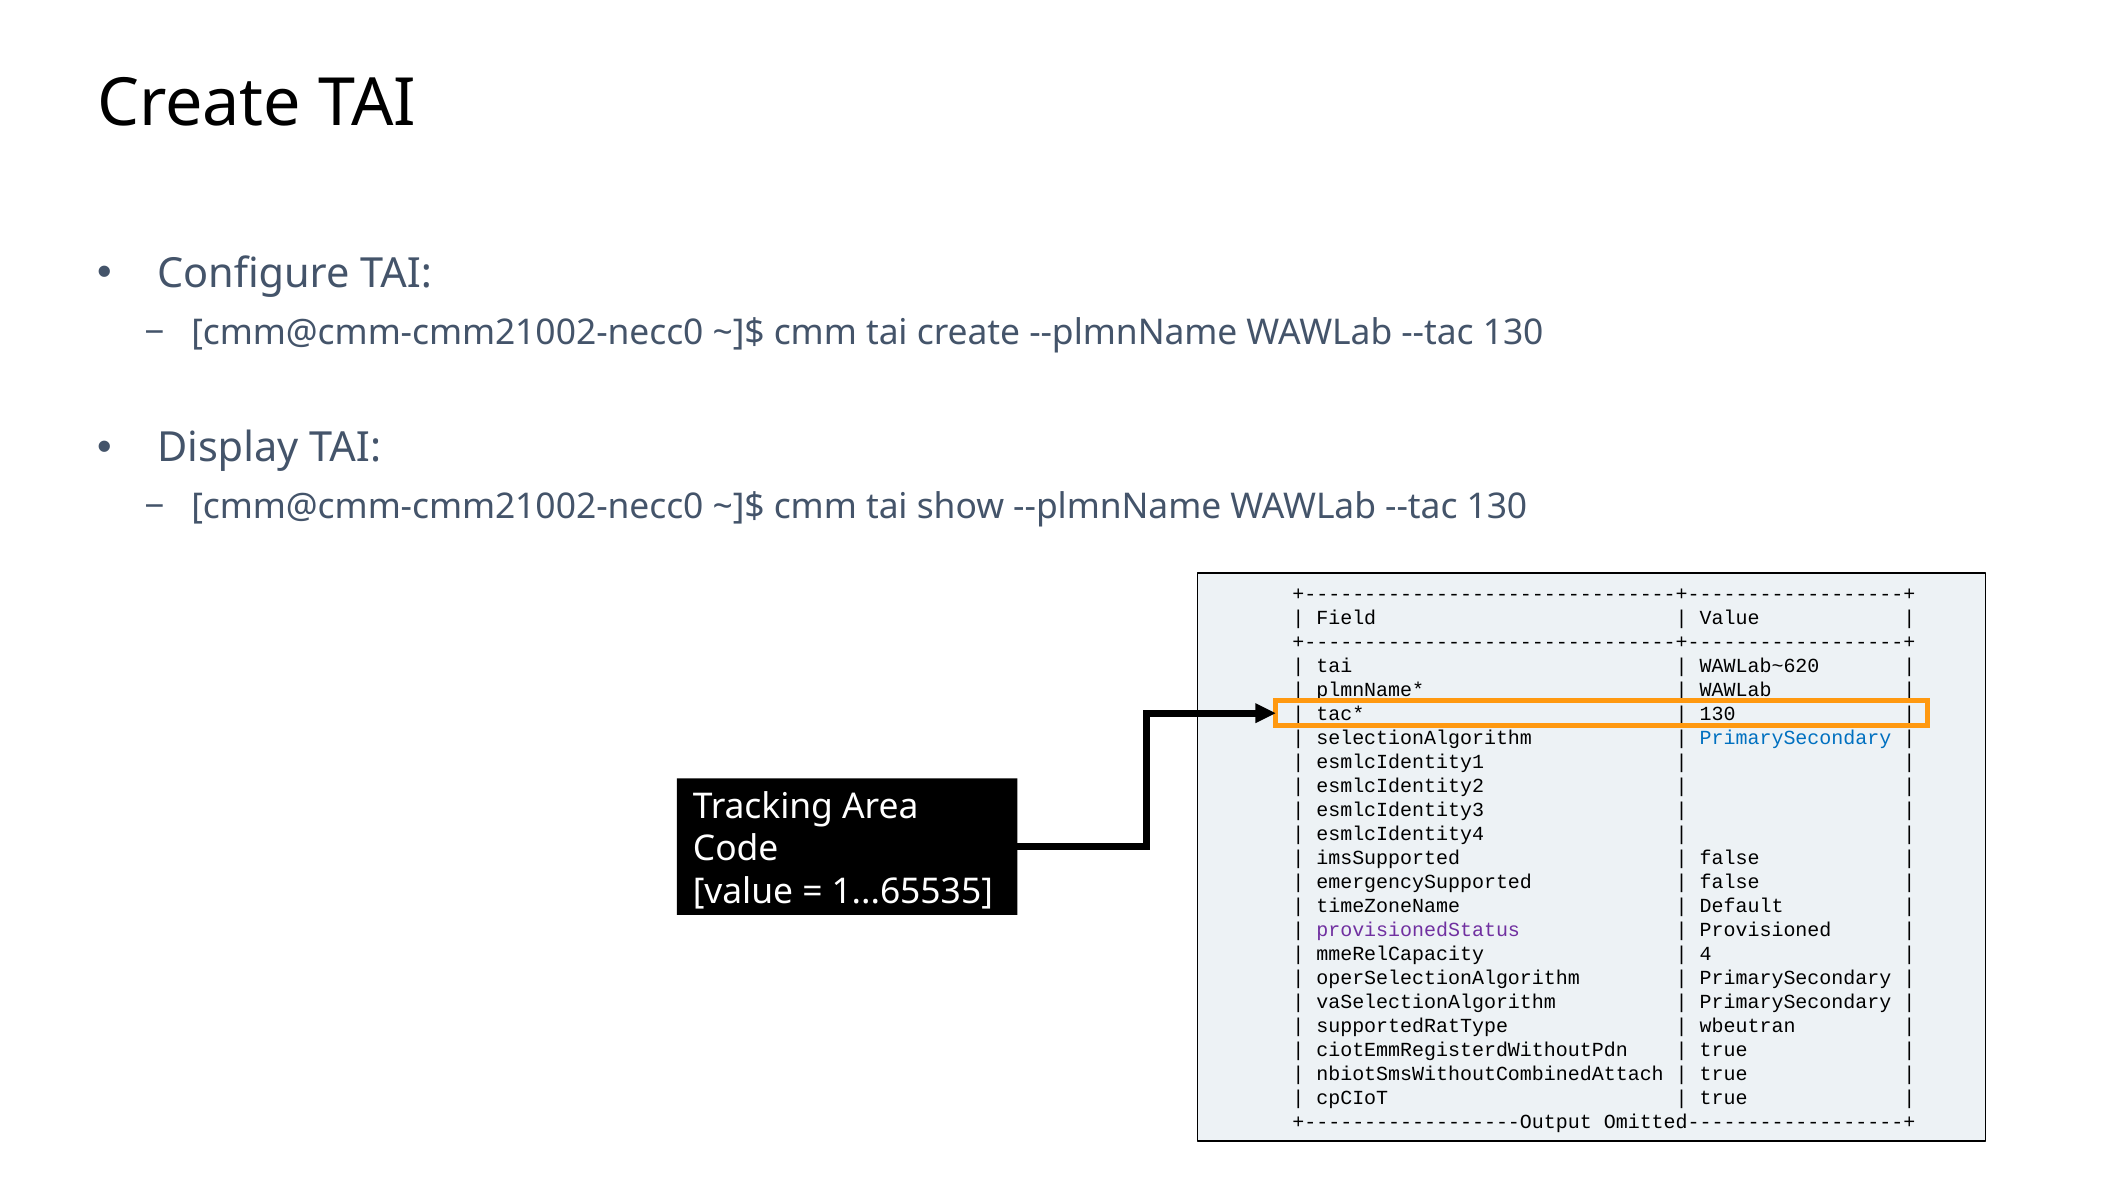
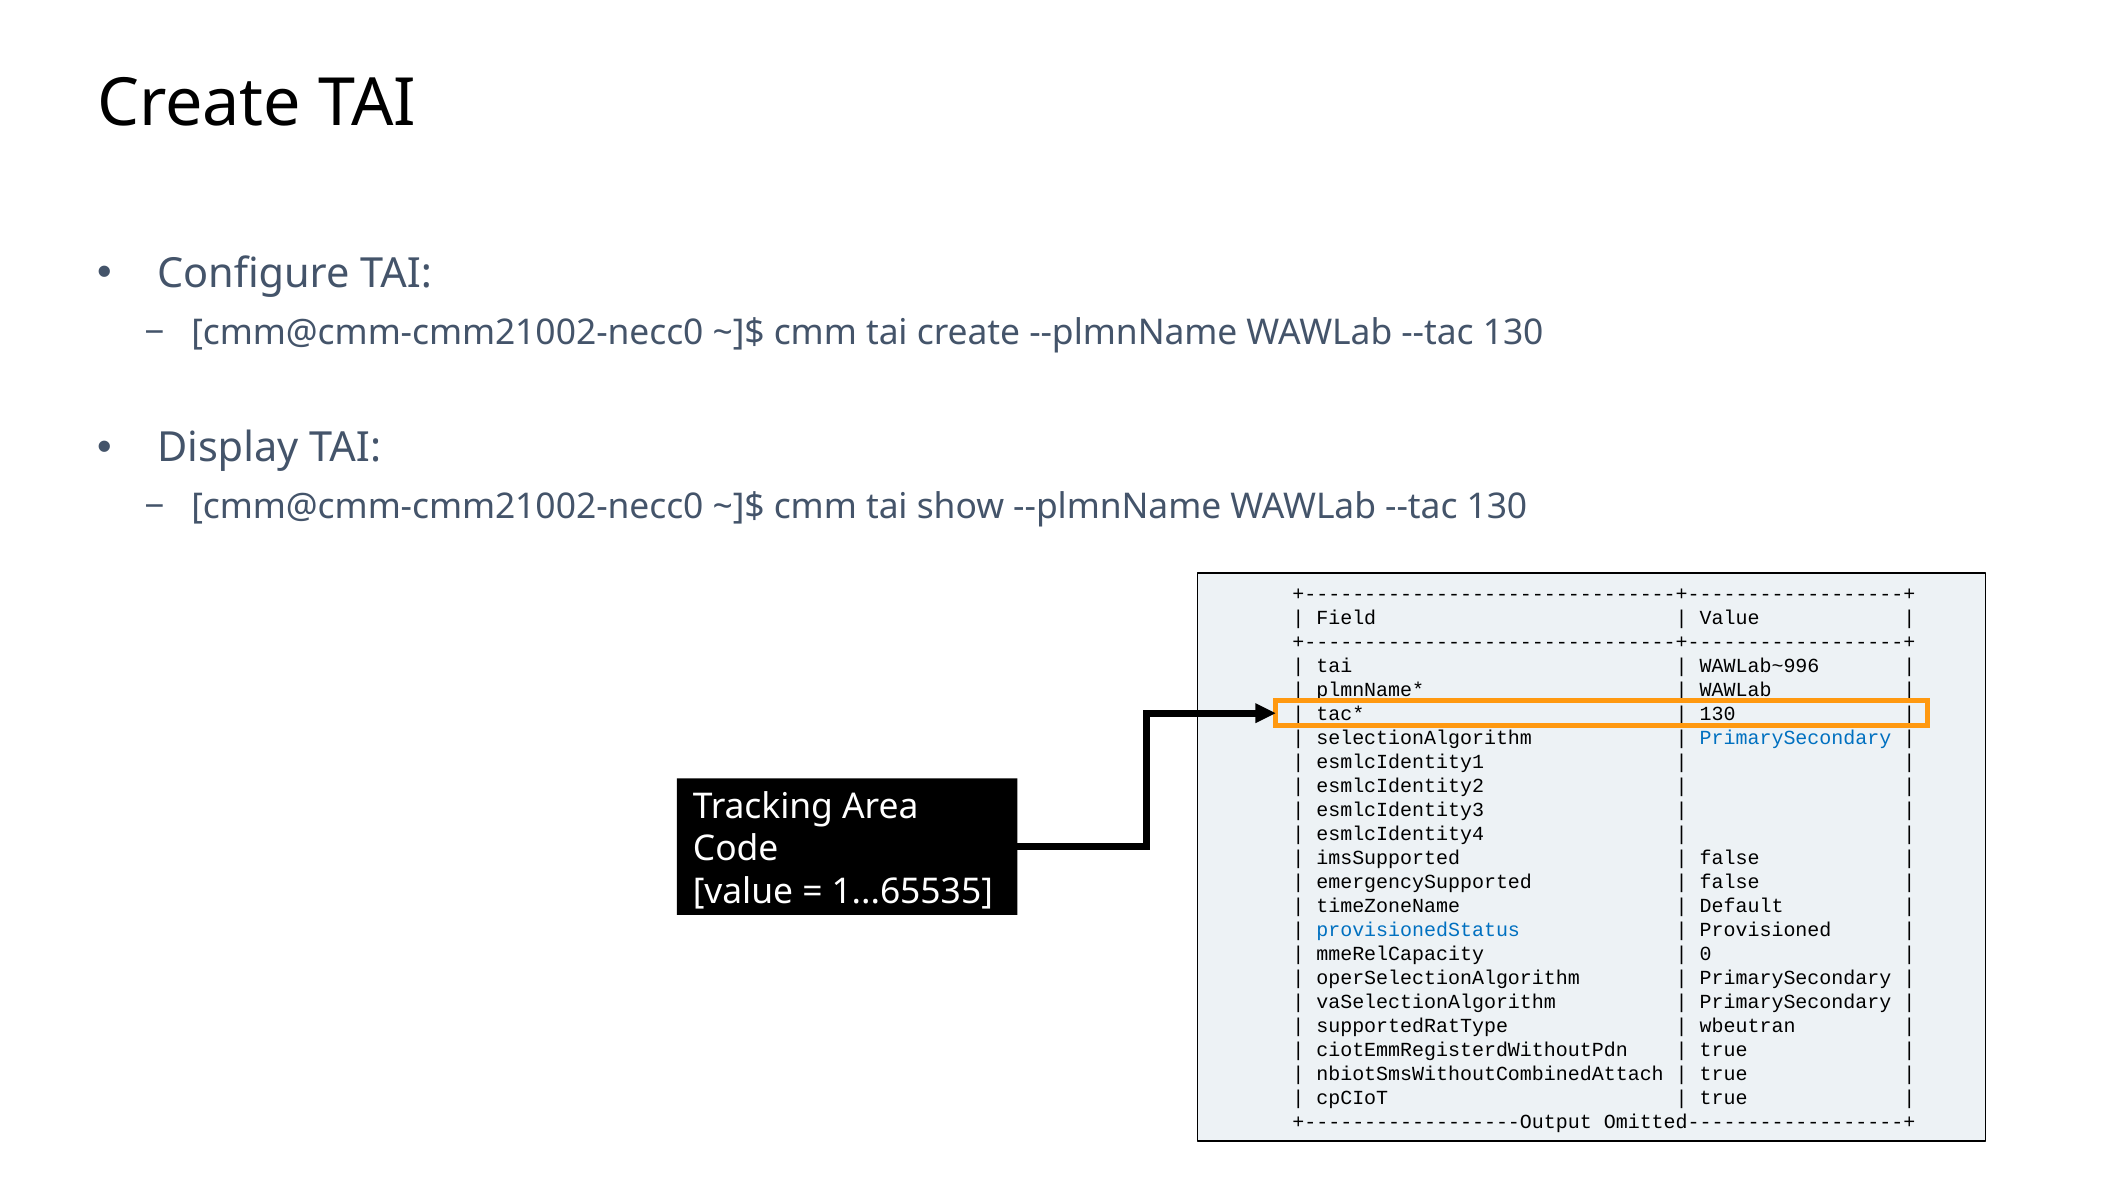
WAWLab~620: WAWLab~620 -> WAWLab~996 (1760, 666)
provisionedStatus colour: purple -> blue (1418, 930)
4: 4 -> 0 (1706, 954)
